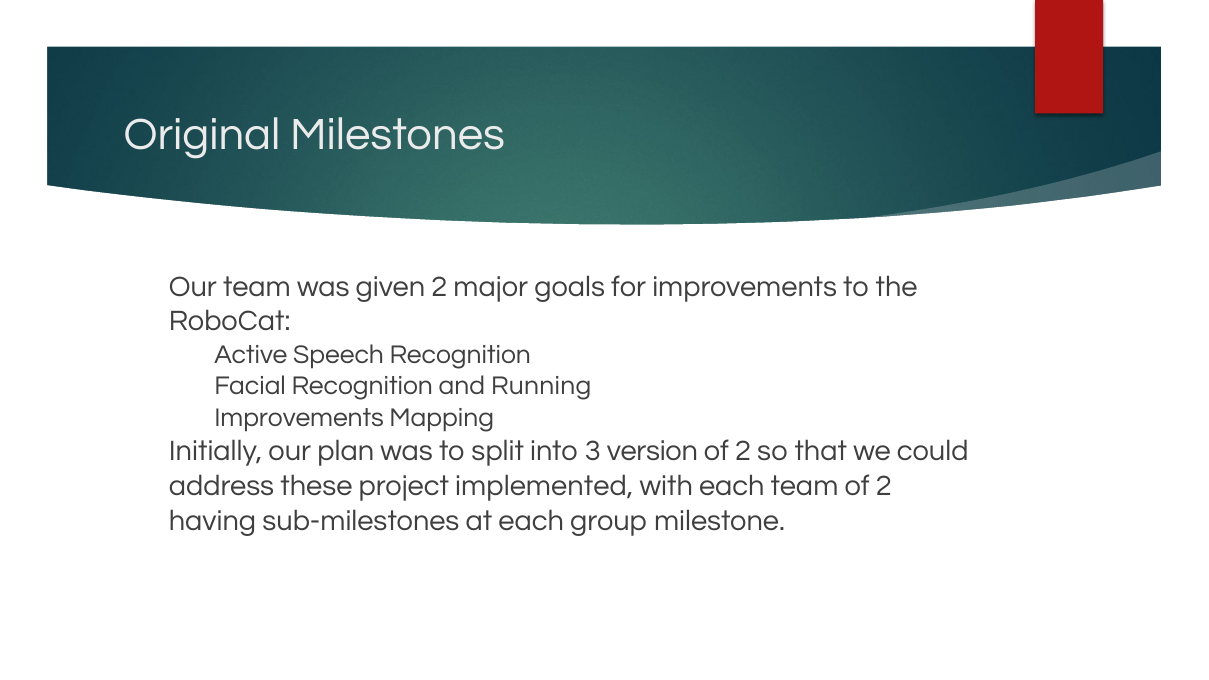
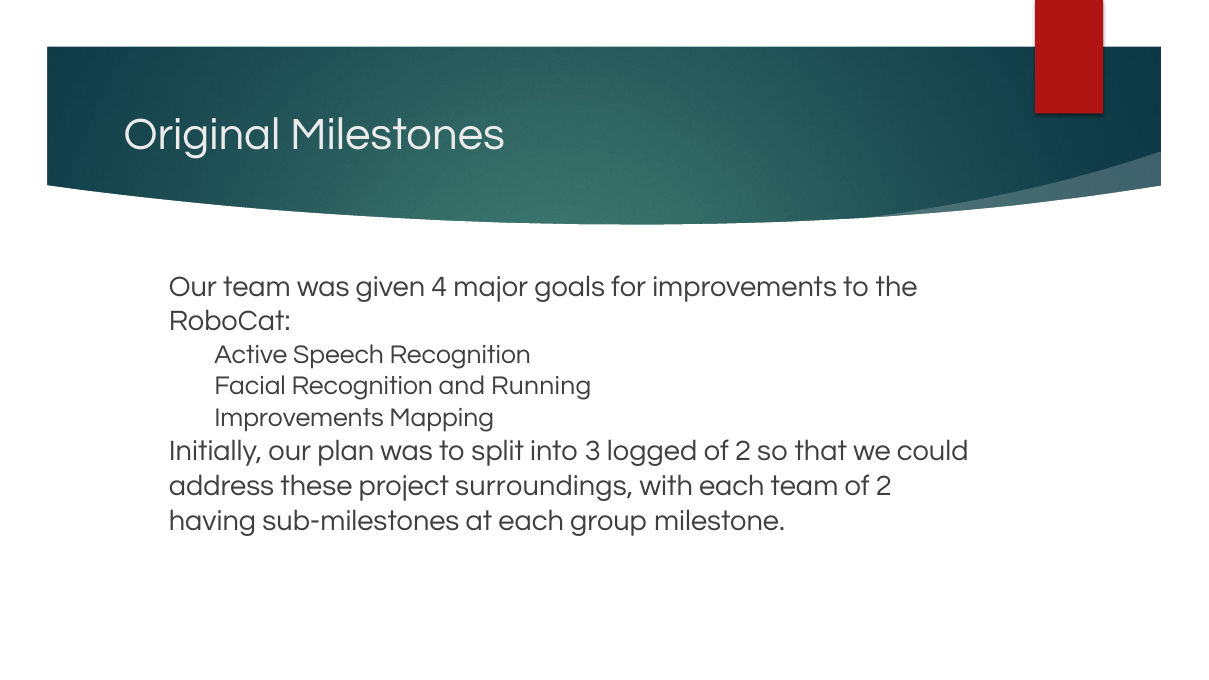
given 2: 2 -> 4 (439, 287)
version: version -> logged (652, 451)
implemented: implemented -> surroundings (544, 486)
